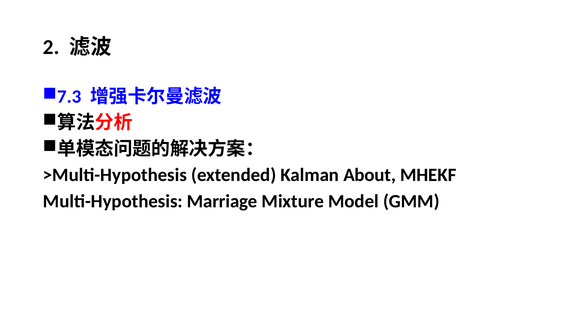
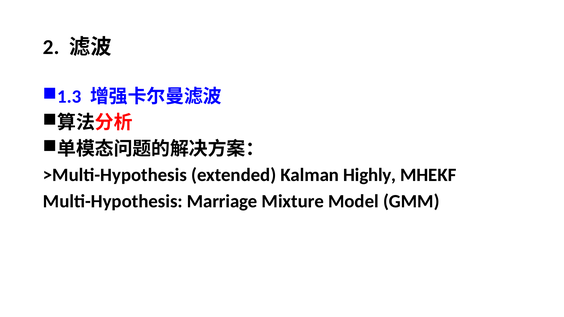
7.3: 7.3 -> 1.3 (69, 97)
About: About -> Highly (370, 175)
